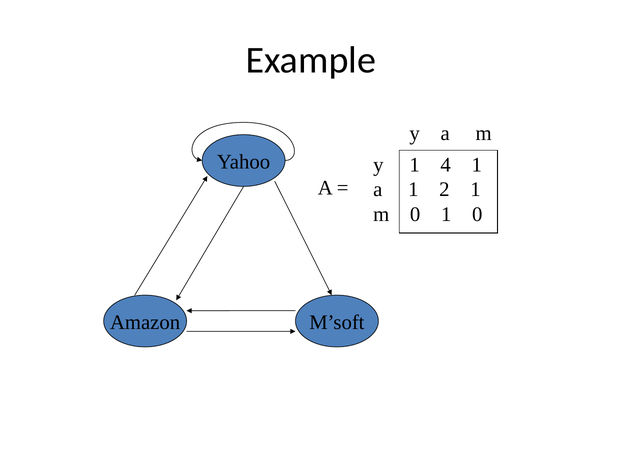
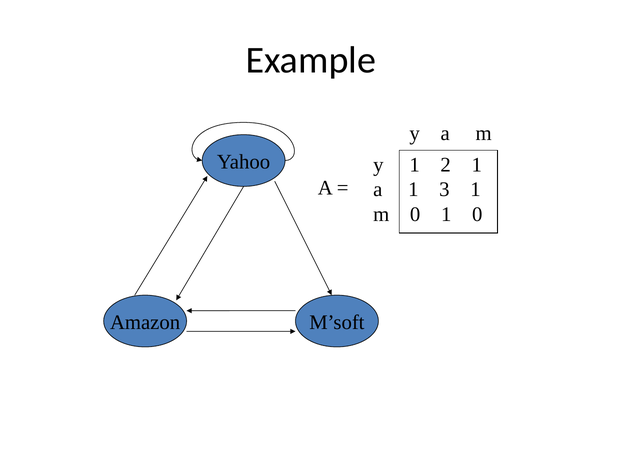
4: 4 -> 2 (446, 165)
2: 2 -> 3 (444, 190)
